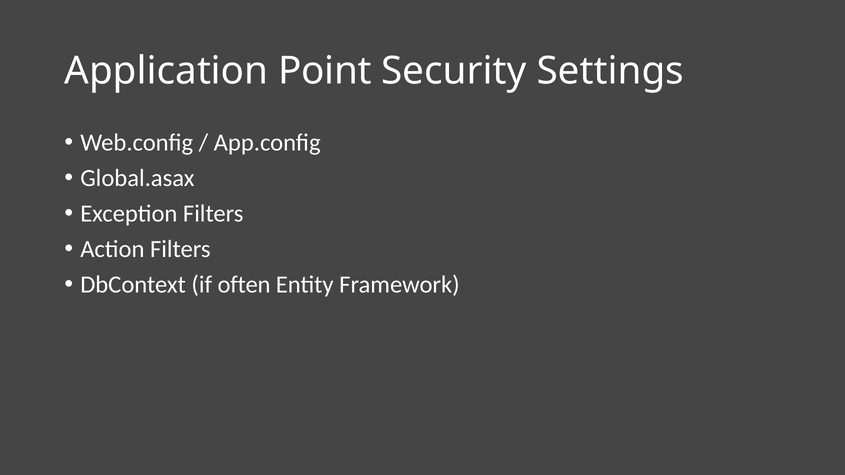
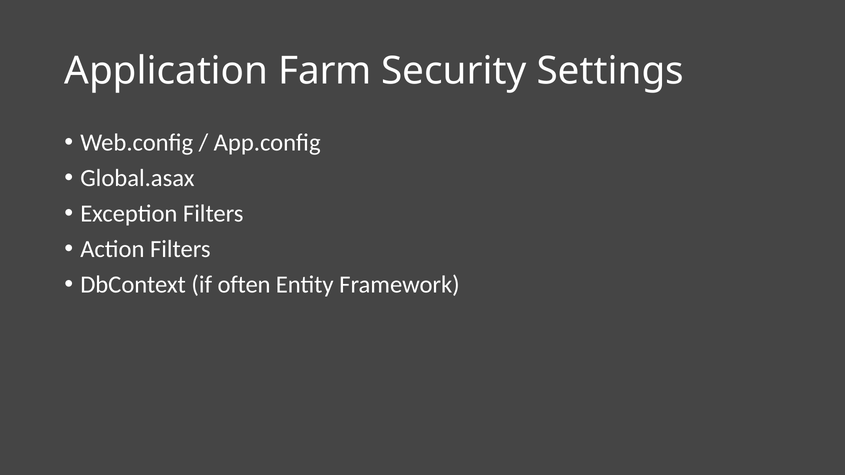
Point: Point -> Farm (325, 71)
